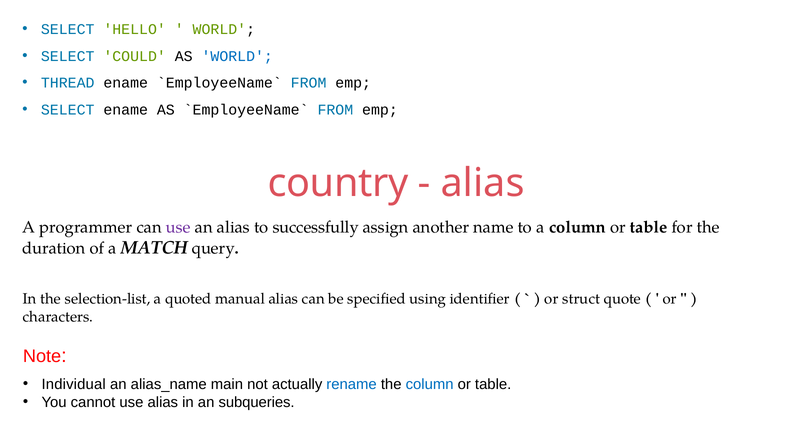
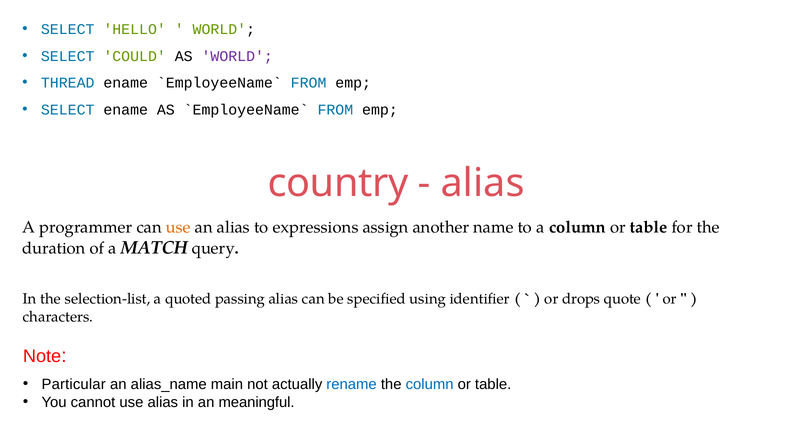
WORLD colour: blue -> purple (237, 56)
use colour: purple -> orange (178, 227)
successfully: successfully -> expressions (316, 227)
manual: manual -> passing (240, 299)
struct: struct -> drops (581, 299)
Individual: Individual -> Particular (74, 384)
subqueries: subqueries -> meaningful (257, 402)
